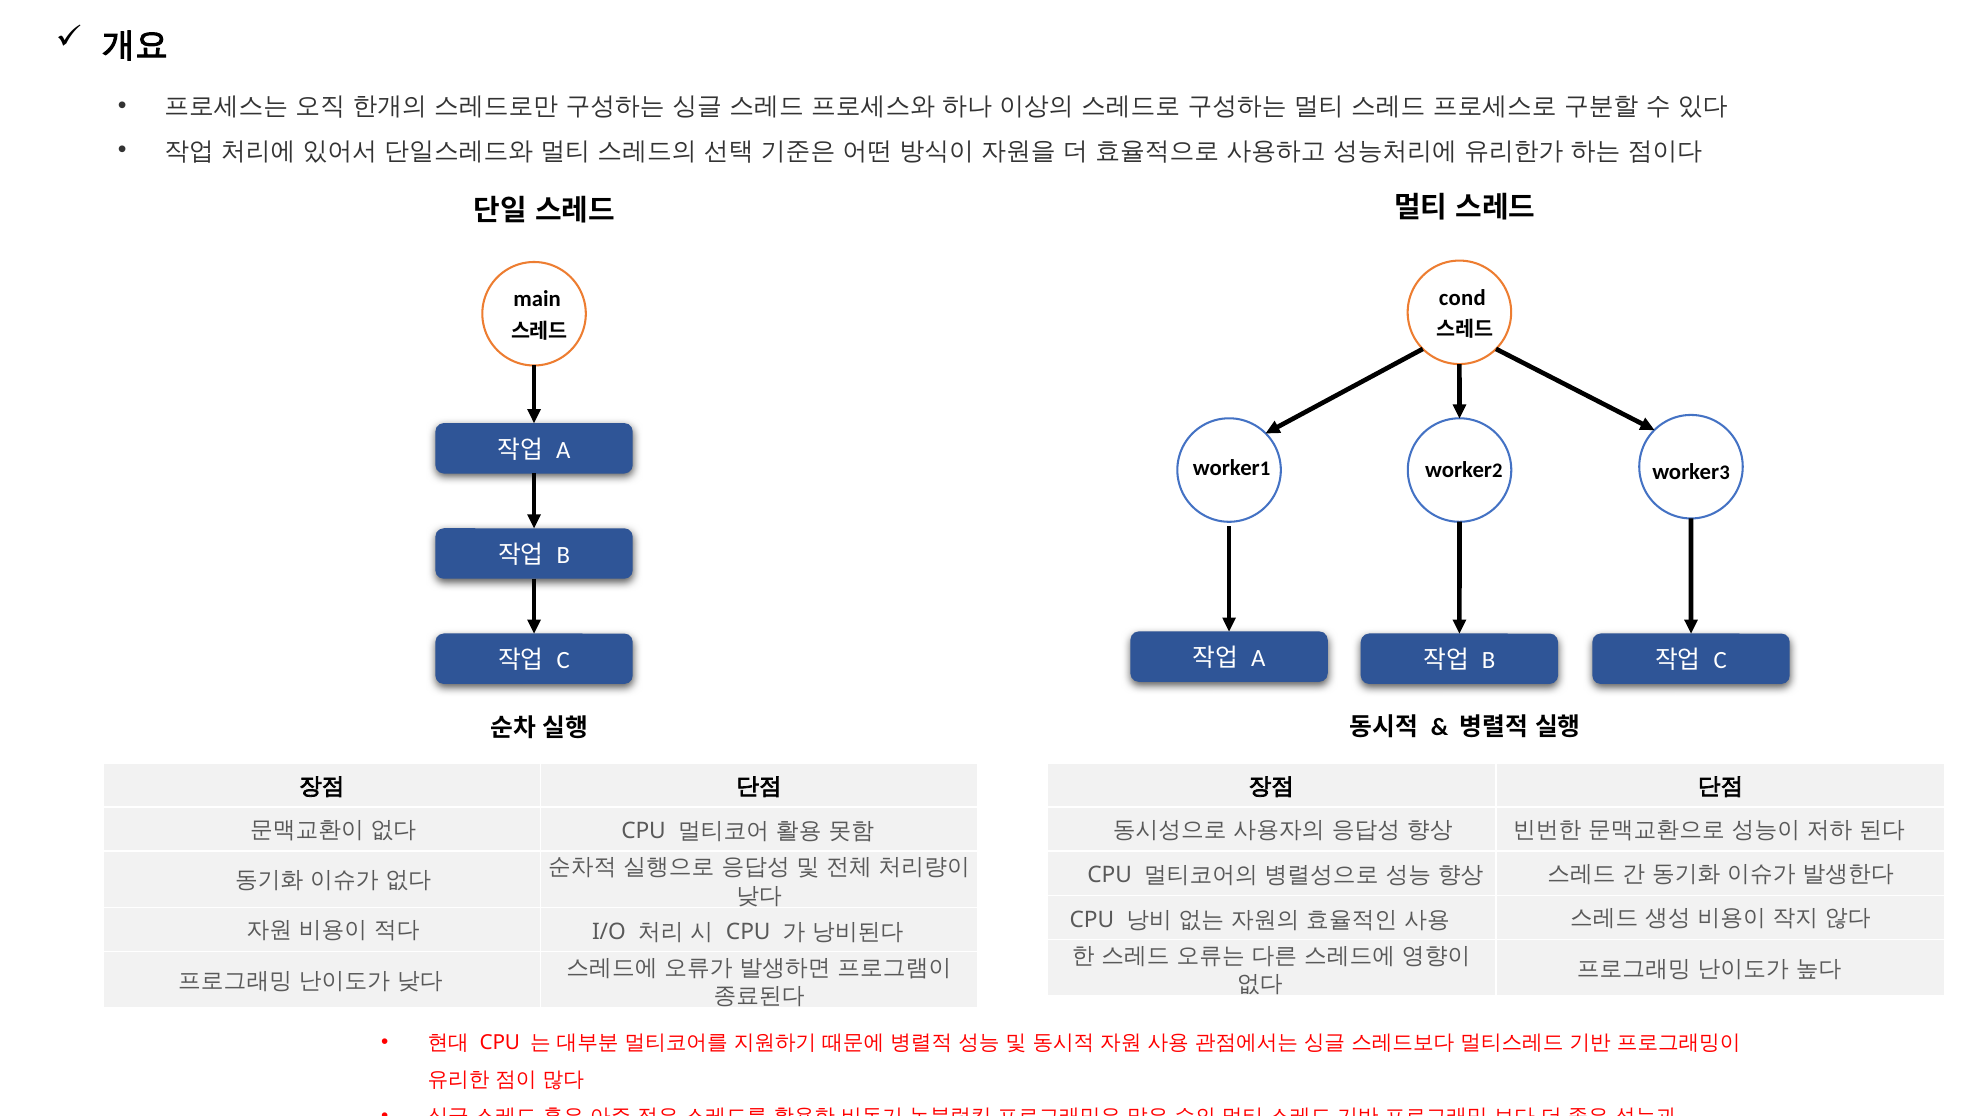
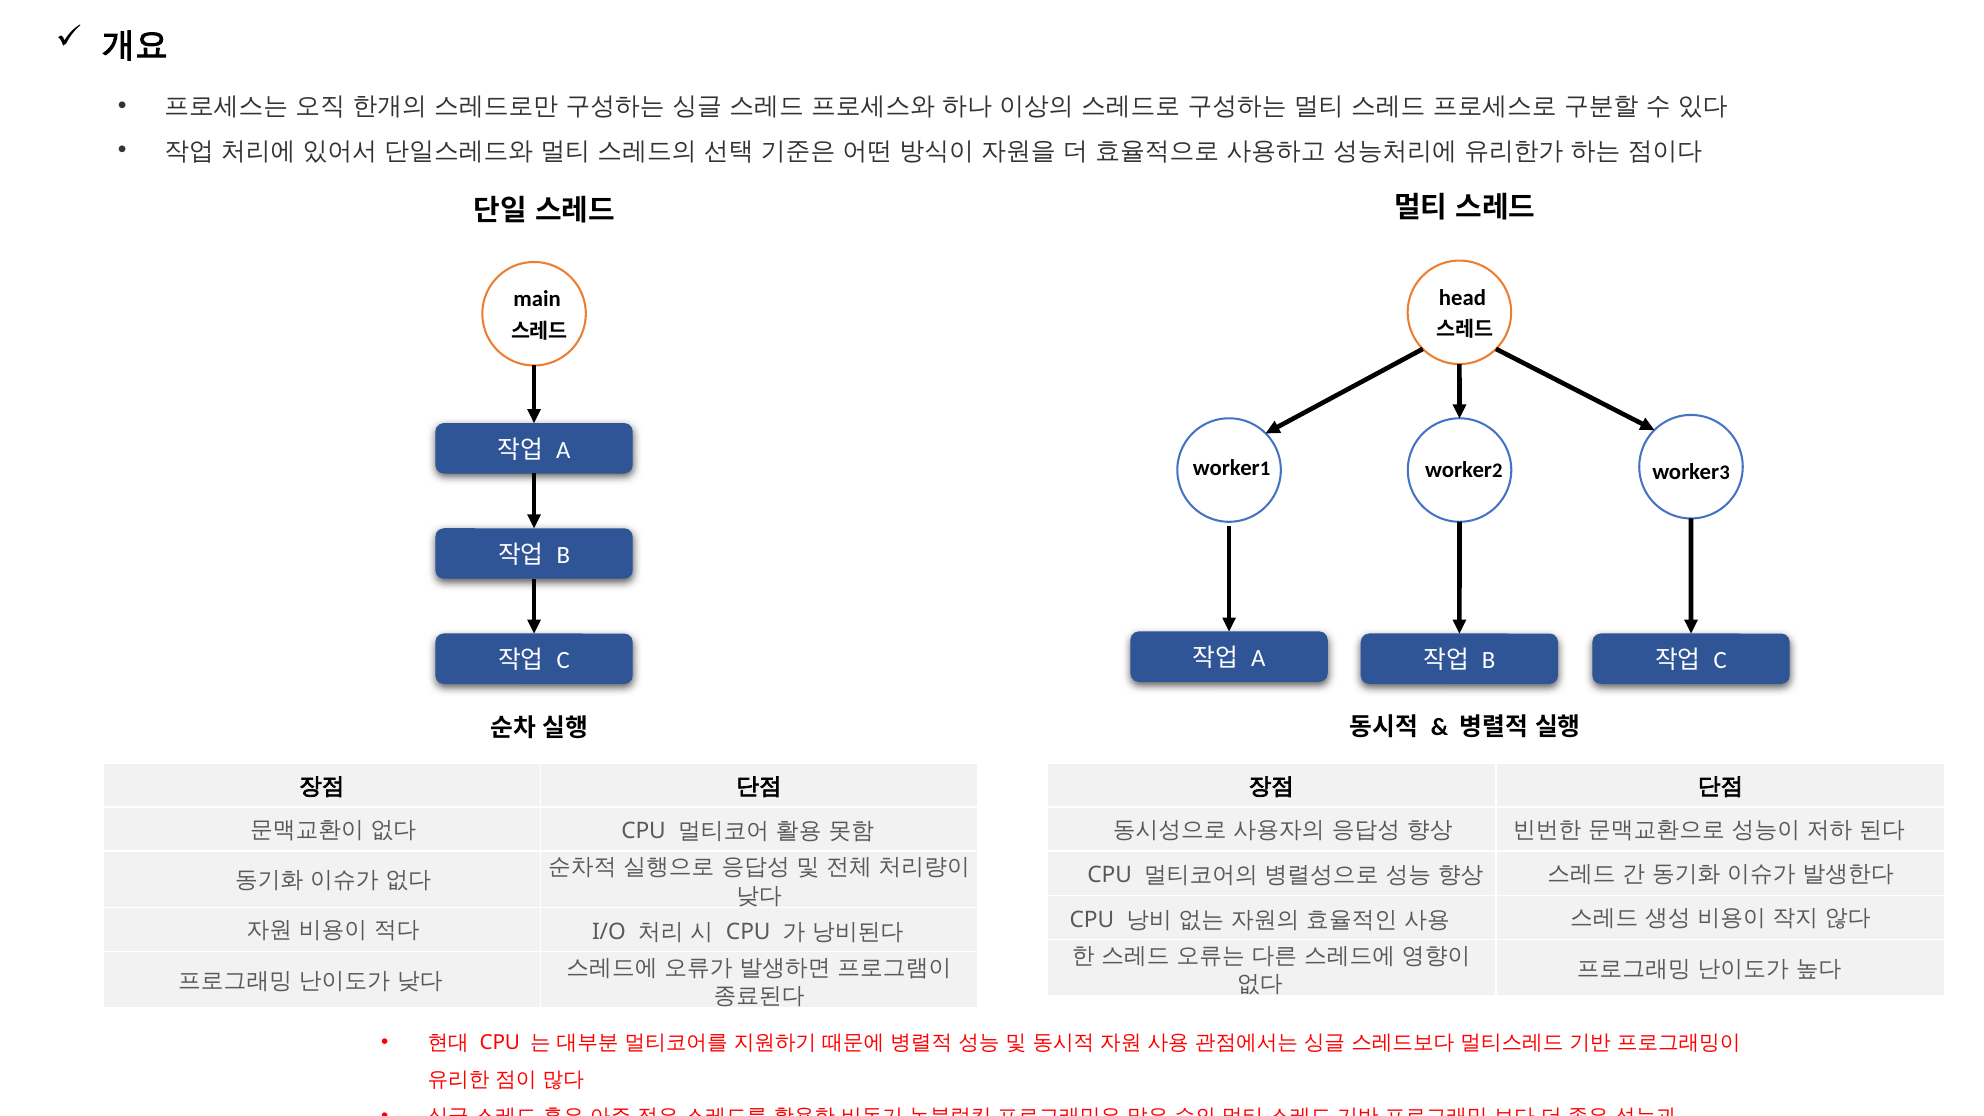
cond: cond -> head (1462, 298)
